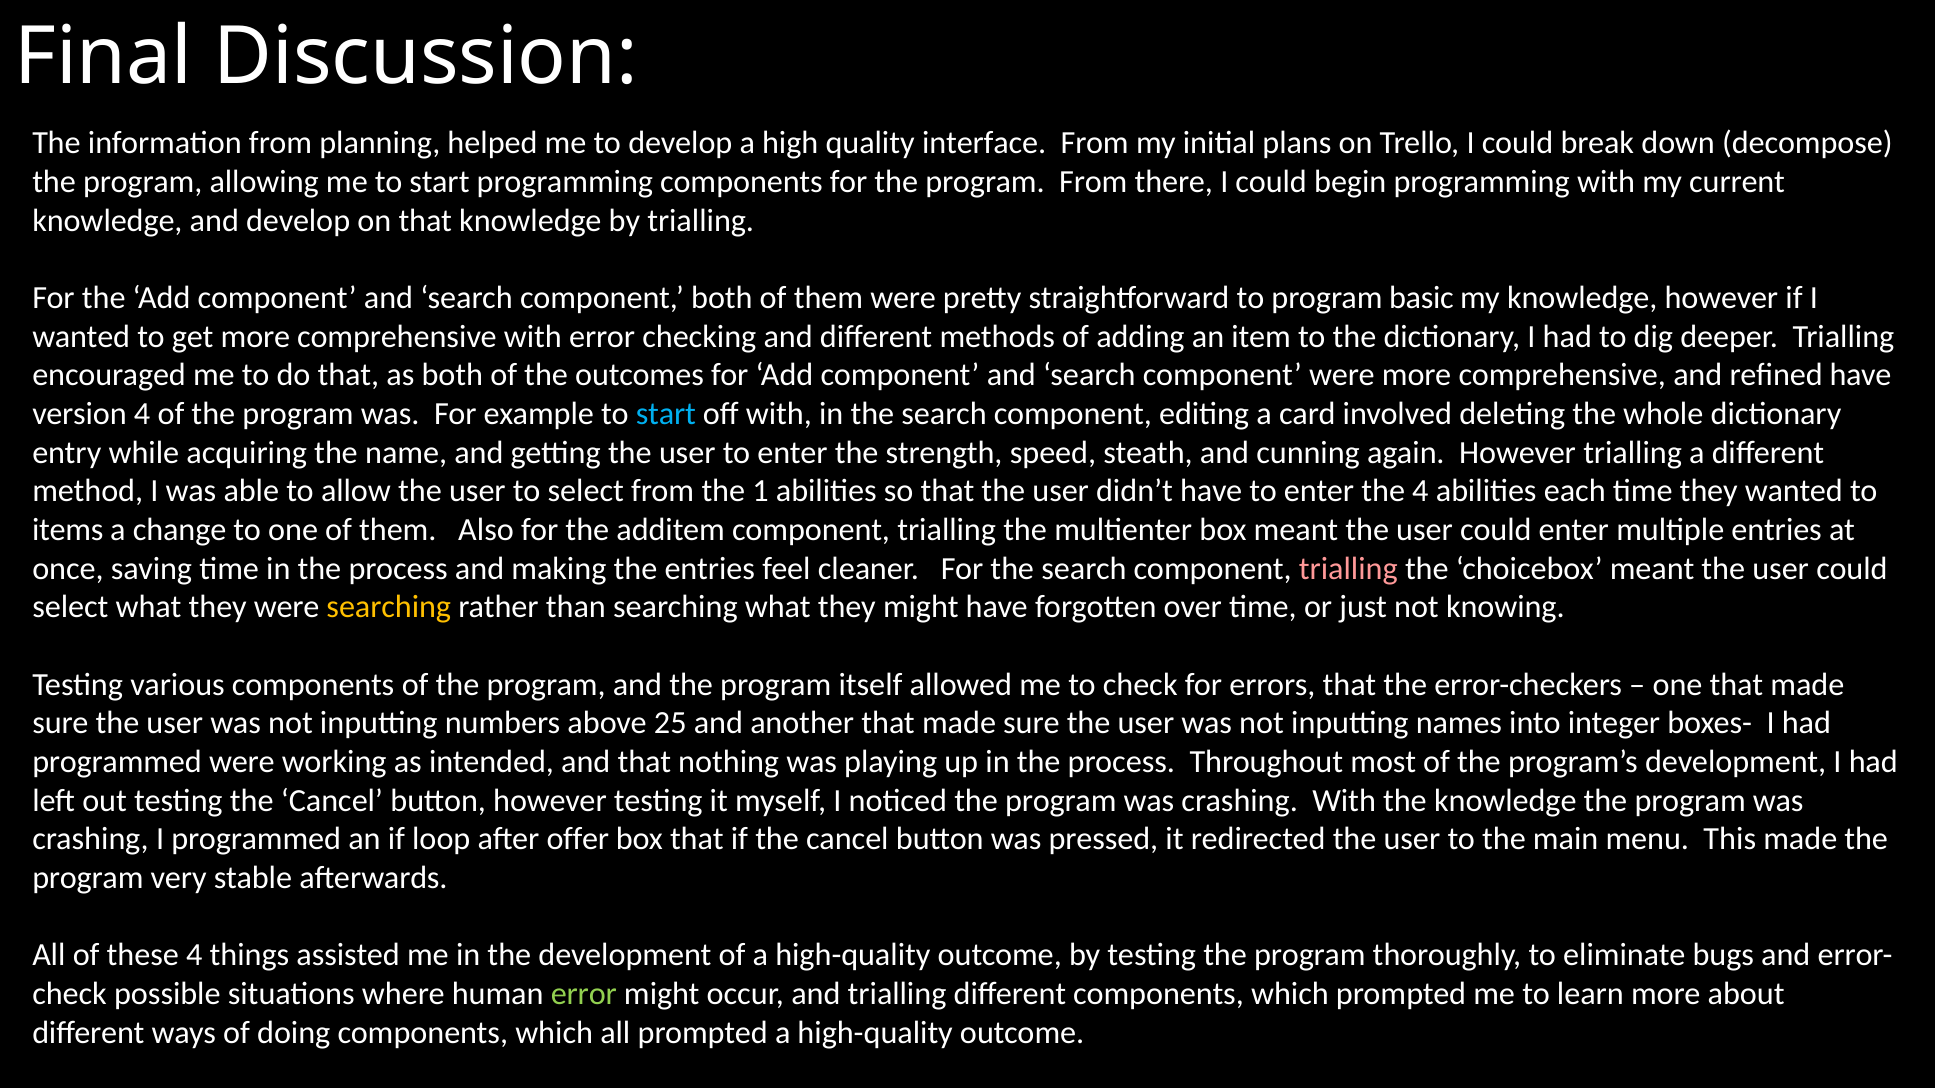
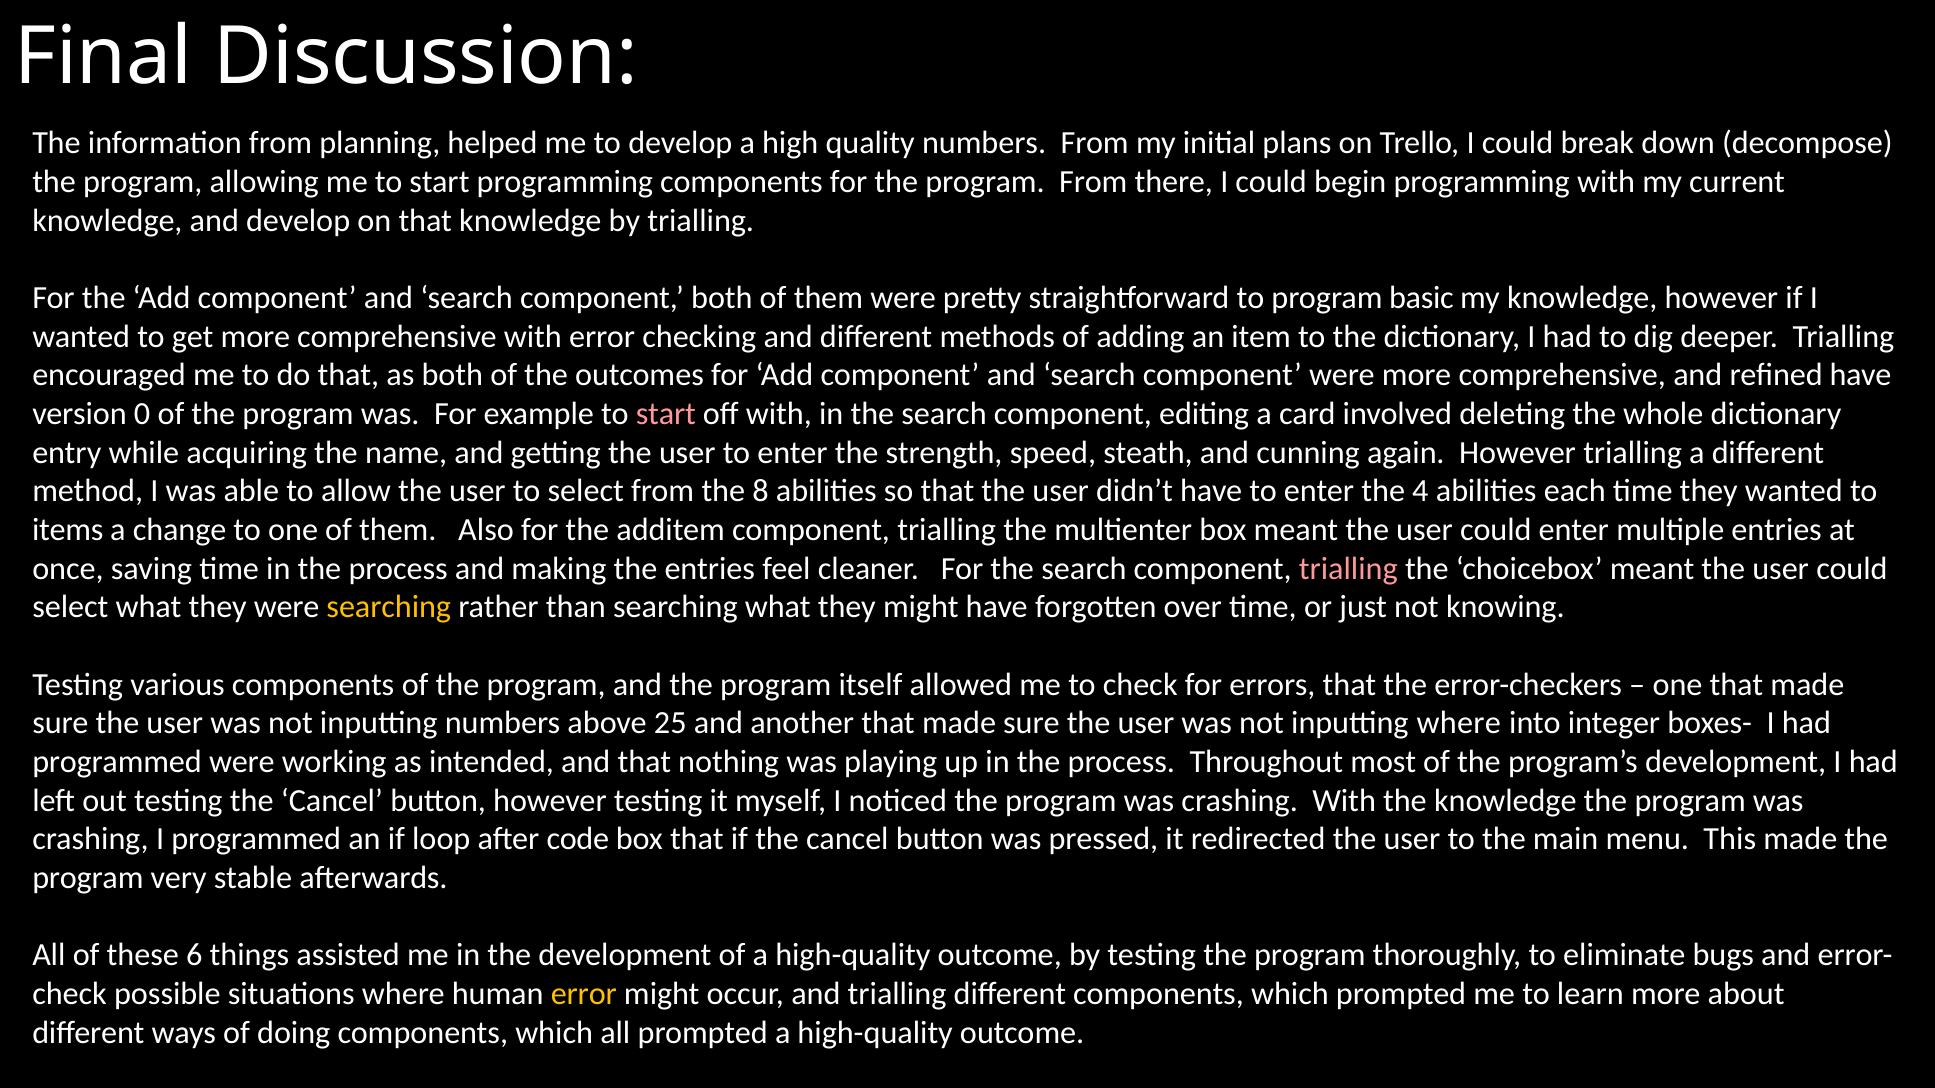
quality interface: interface -> numbers (984, 143)
version 4: 4 -> 0 (142, 414)
start colour: light blue -> pink (666, 414)
1: 1 -> 8 (760, 491)
inputting names: names -> where (1459, 723)
offer: offer -> code (578, 840)
these 4: 4 -> 6 (194, 956)
error colour: light green -> yellow (584, 994)
